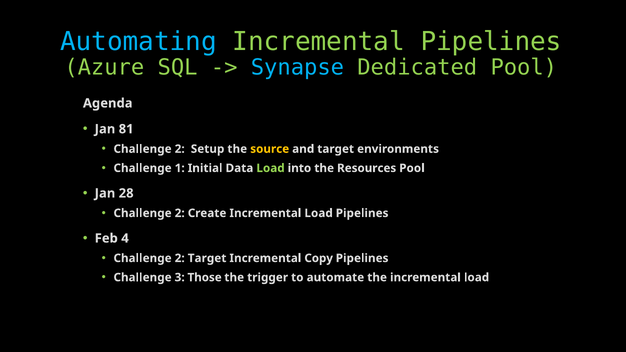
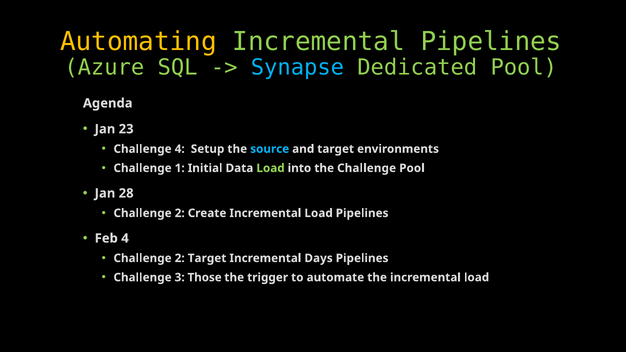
Automating colour: light blue -> yellow (138, 42)
81: 81 -> 23 (126, 129)
2: 2 -> 4 (180, 149)
source colour: yellow -> light blue (270, 149)
the Resources: Resources -> Challenge (367, 168)
Copy: Copy -> Days (319, 258)
